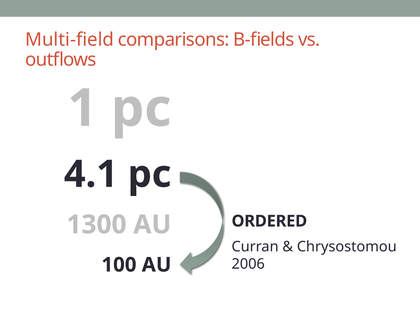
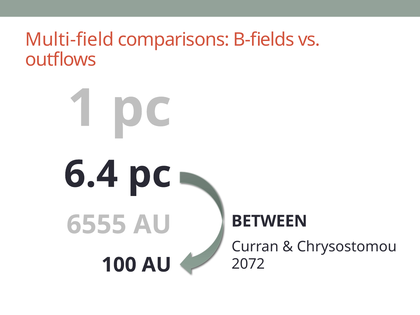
4.1: 4.1 -> 6.4 (91, 174)
ORDERED: ORDERED -> BETWEEN (269, 221)
1300: 1300 -> 6555 (97, 225)
2006: 2006 -> 2072 (248, 264)
